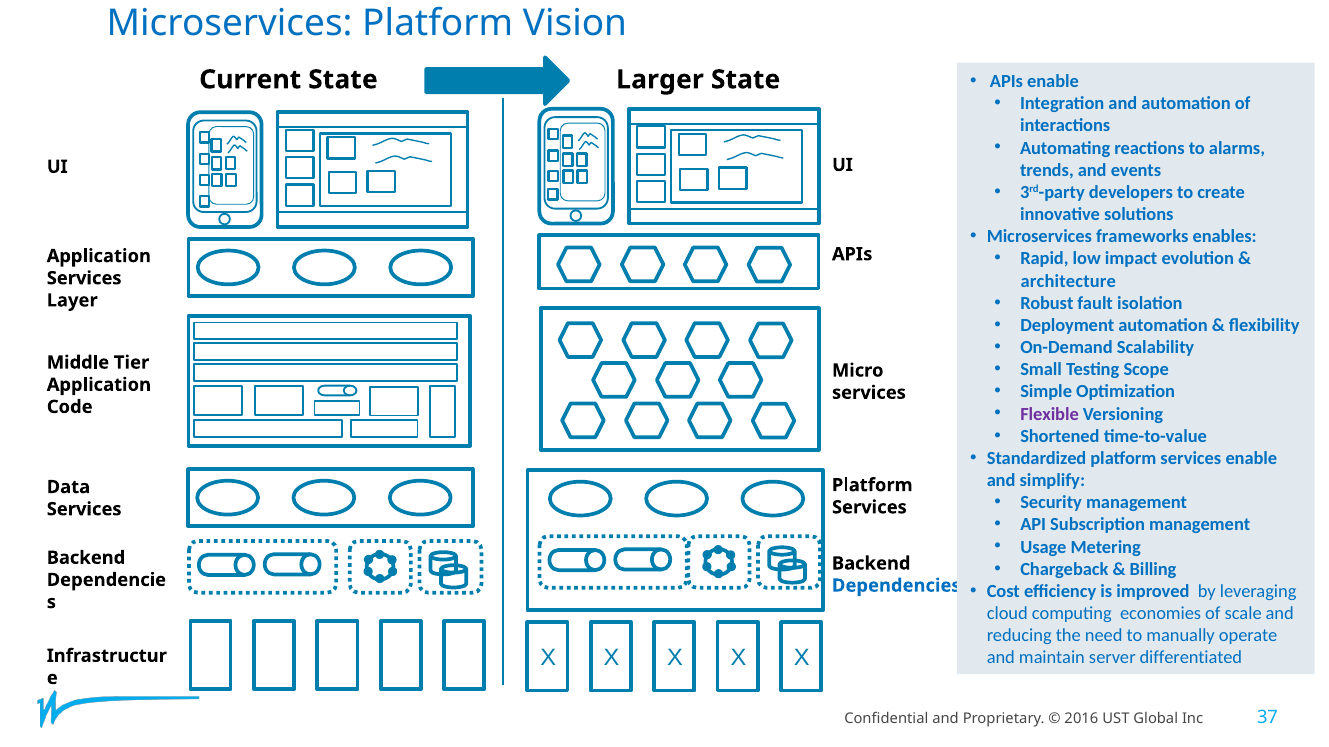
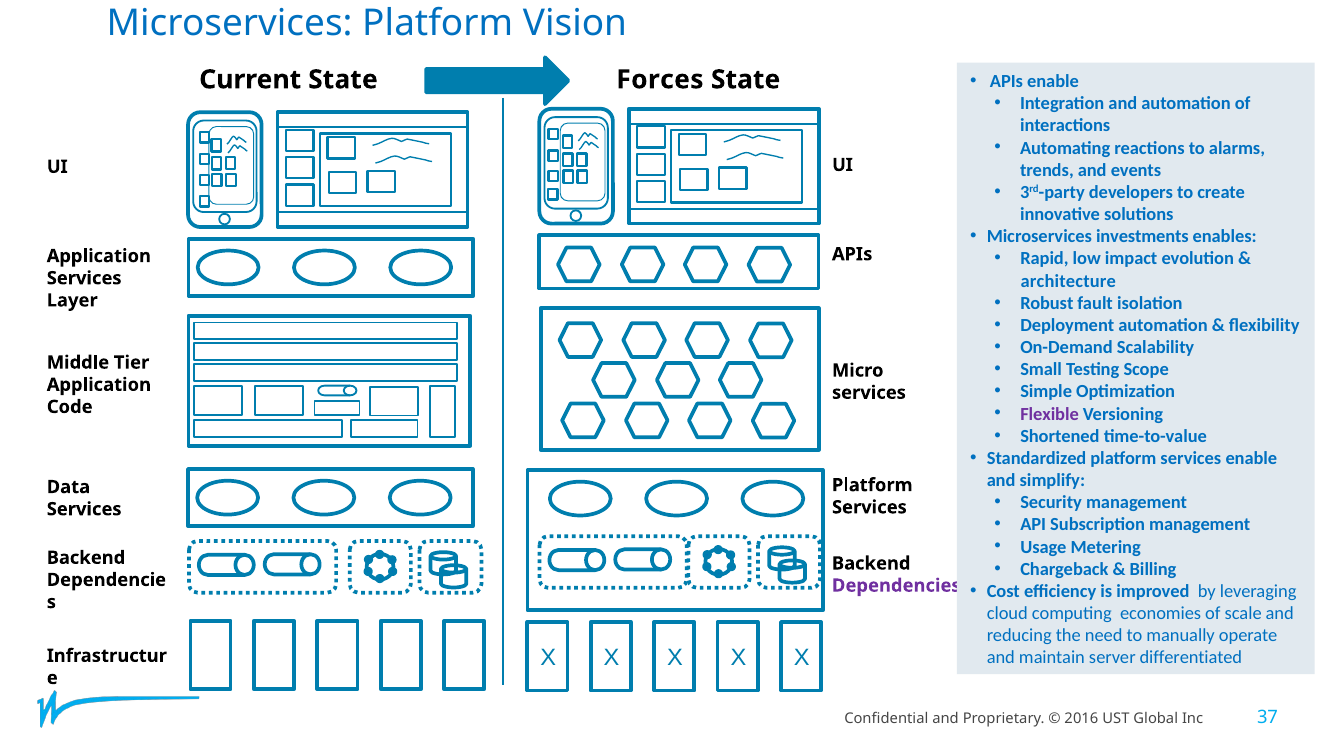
Larger: Larger -> Forces (660, 80)
frameworks: frameworks -> investments (1142, 237)
Dependencies colour: blue -> purple (896, 586)
